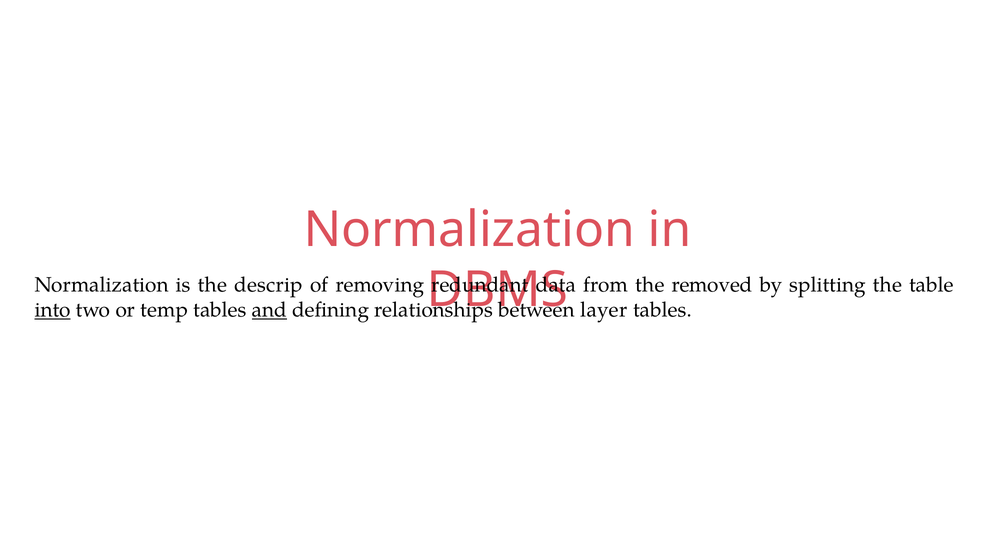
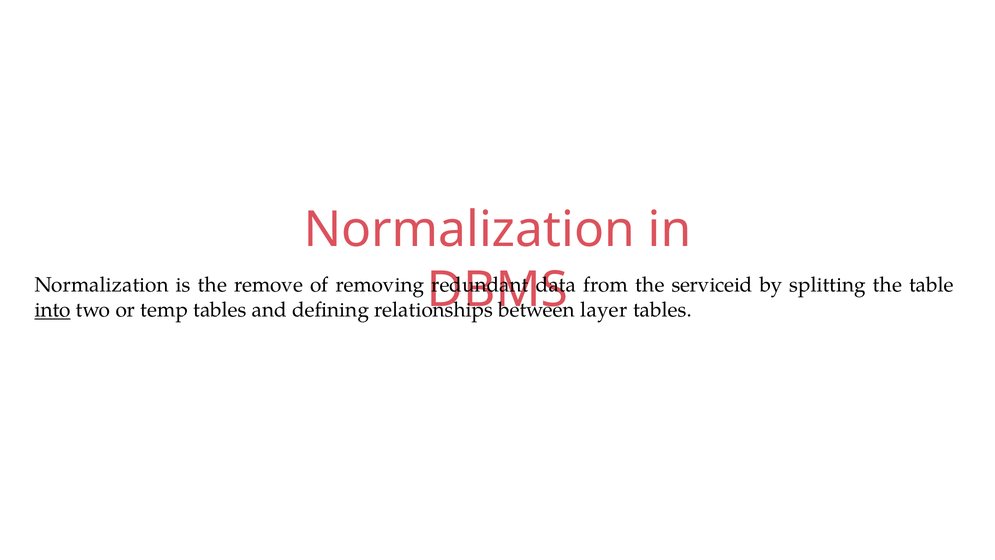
descrip: descrip -> remove (269, 285)
removed: removed -> serviceid (712, 285)
and underline: present -> none (269, 310)
